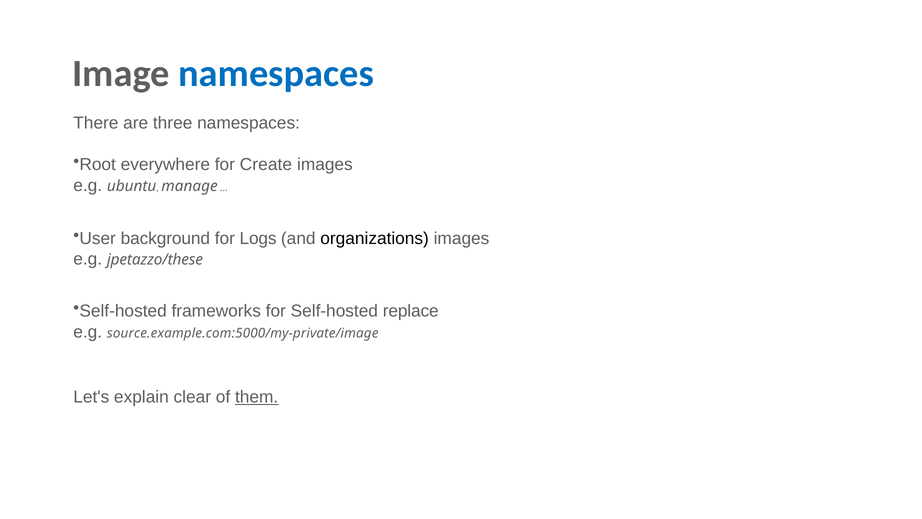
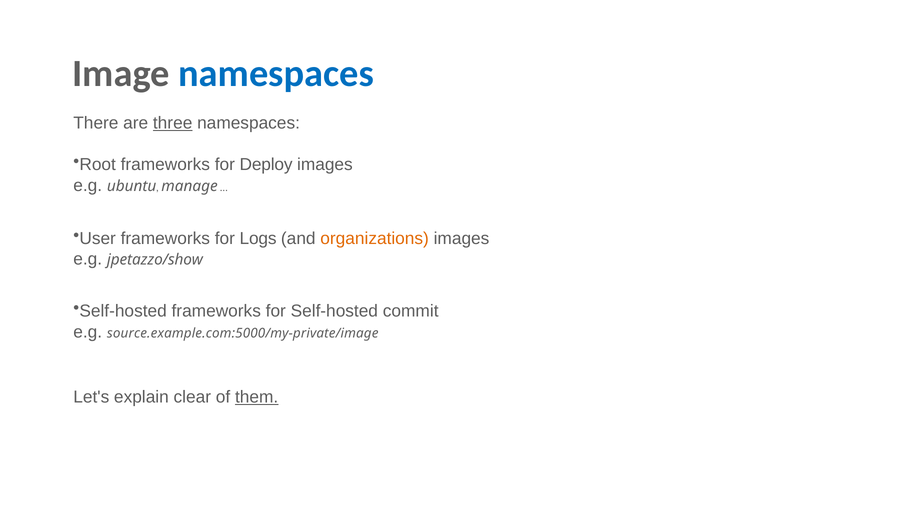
three underline: none -> present (173, 123)
Root everywhere: everywhere -> frameworks (165, 164)
Create: Create -> Deploy (266, 164)
User background: background -> frameworks (165, 238)
organizations colour: black -> orange (375, 238)
jpetazzo/these: jpetazzo/these -> jpetazzo/show (155, 260)
replace: replace -> commit (411, 311)
